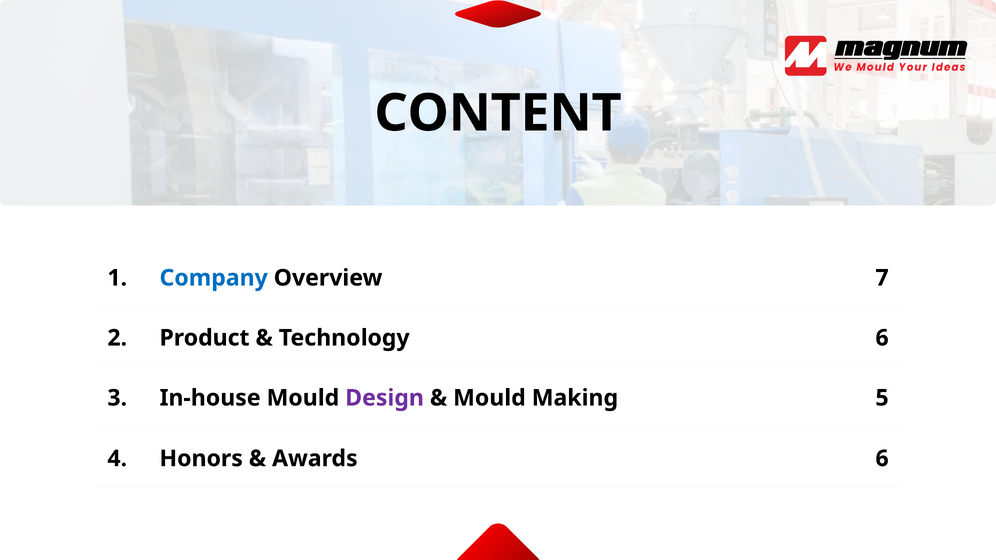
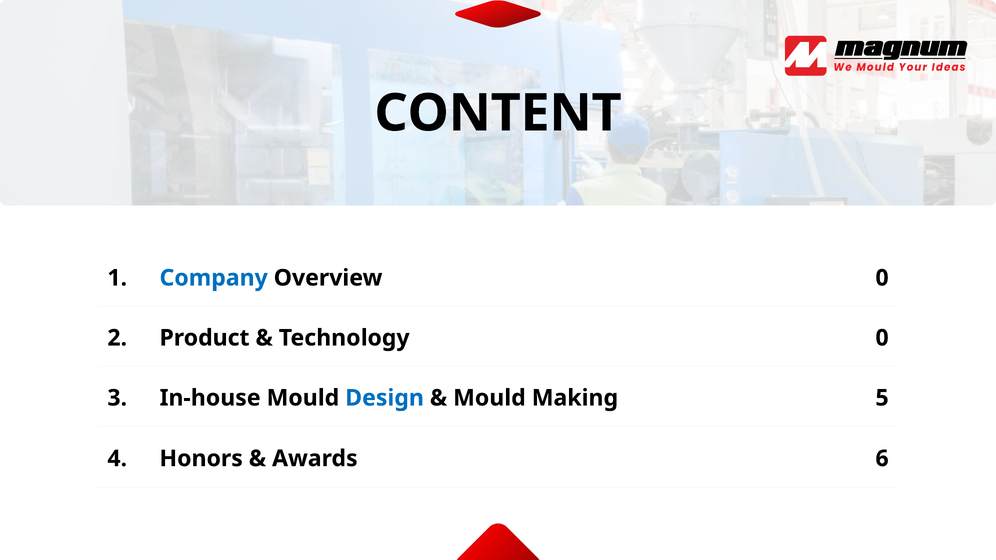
Overview 7: 7 -> 0 (882, 278)
Technology 6: 6 -> 0 (882, 338)
Design colour: purple -> blue (385, 398)
